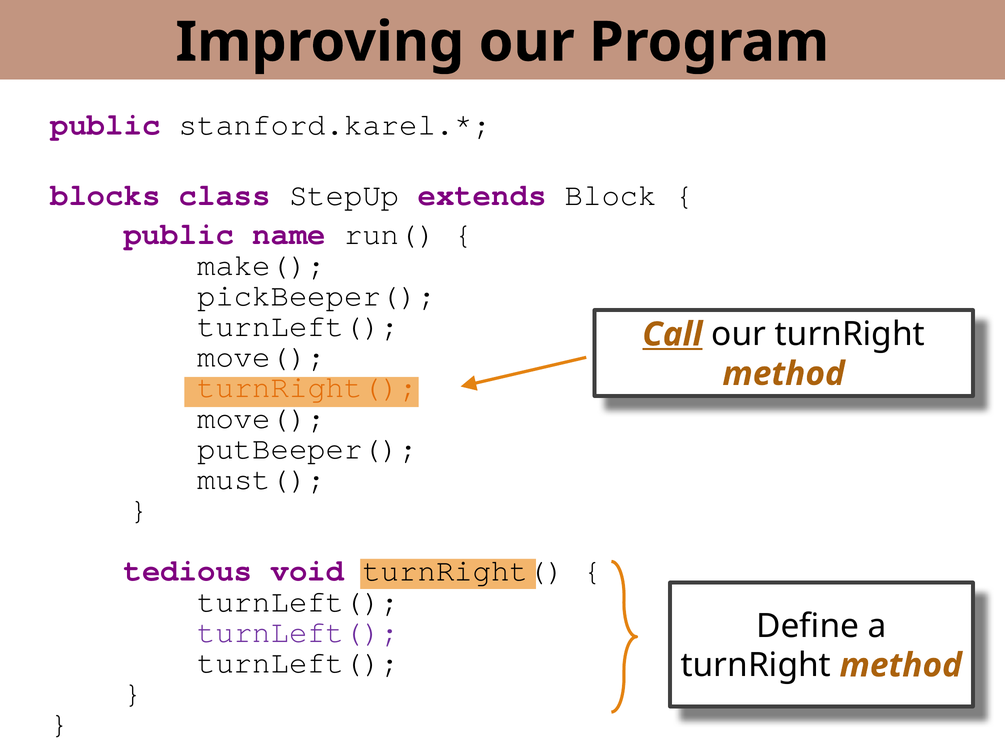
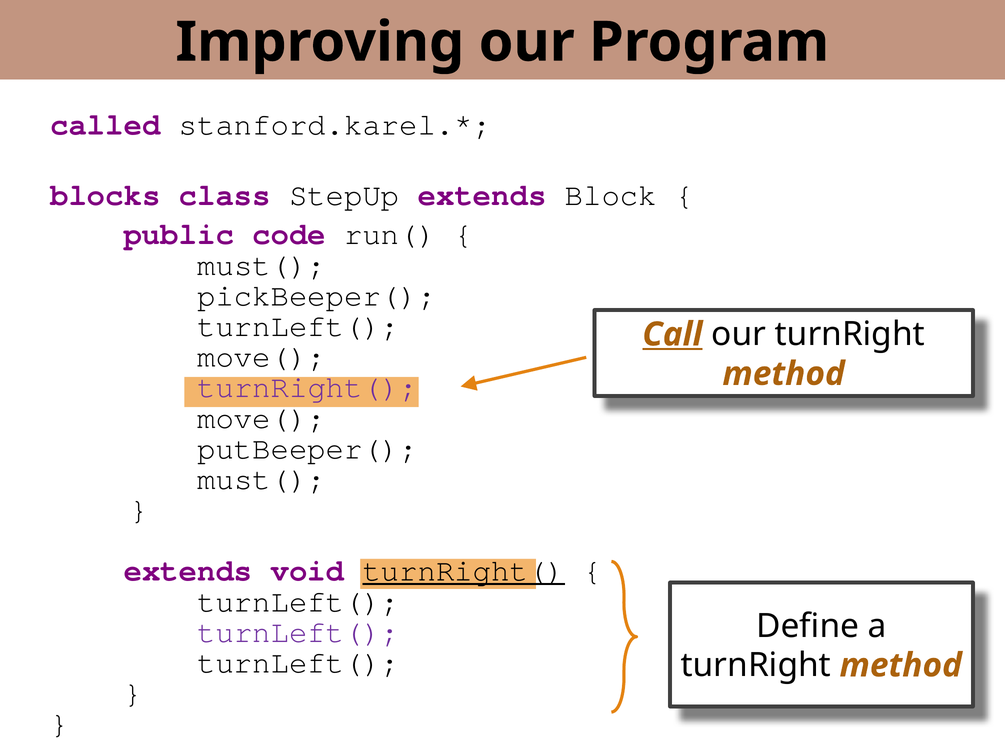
public: public -> called (105, 124)
name: name -> code (289, 234)
make(: make( -> must( (262, 265)
turnRight( colour: orange -> purple (308, 387)
tedious: tedious -> extends (188, 571)
turnRight( underline: none -> present (464, 571)
